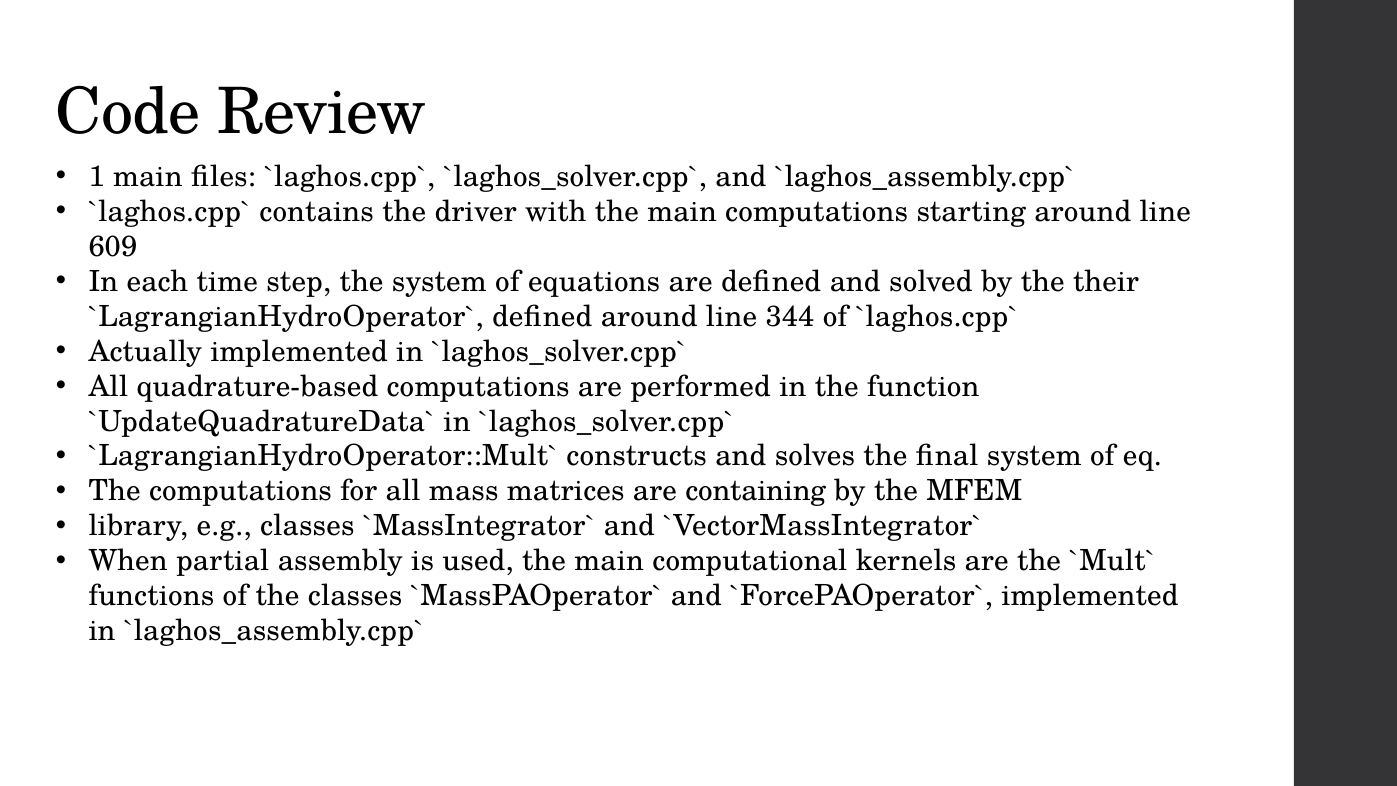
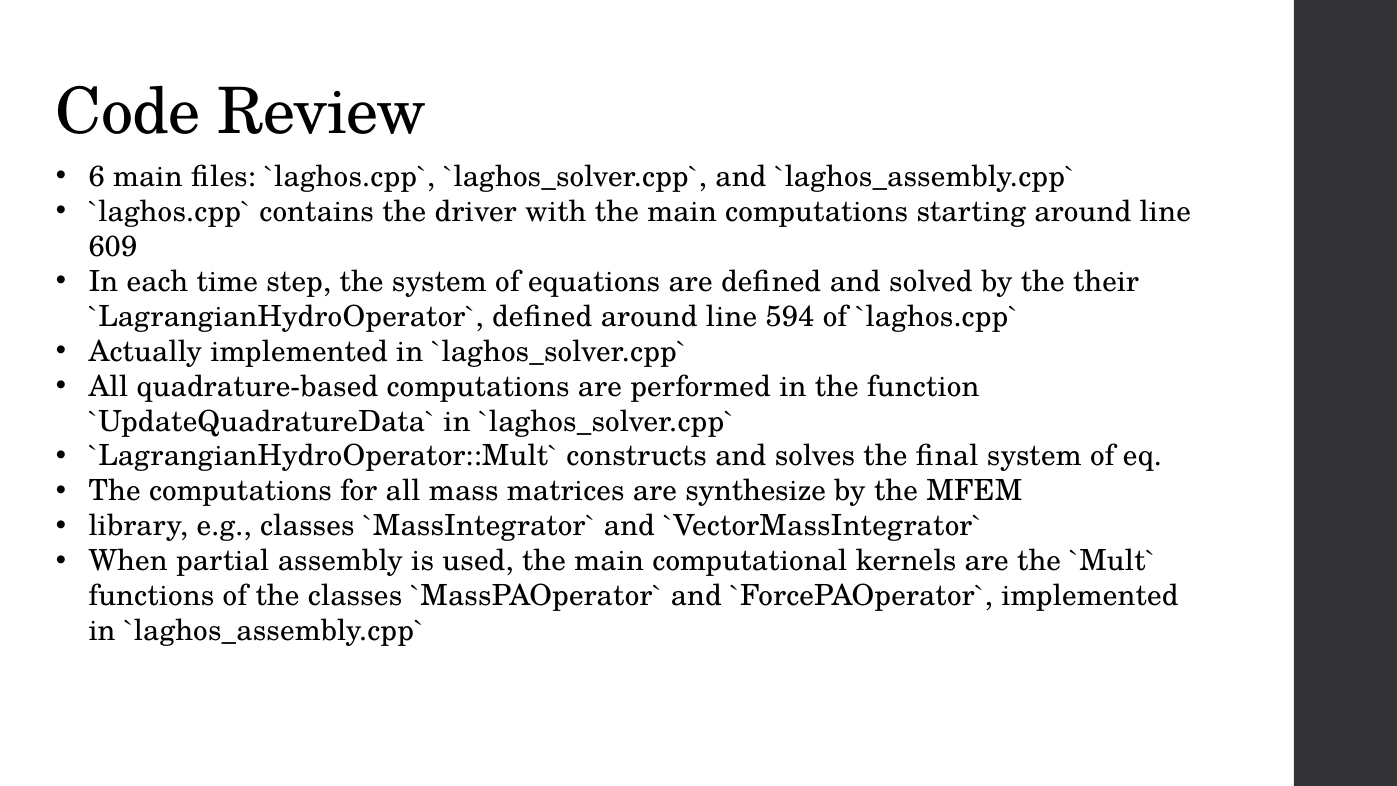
1: 1 -> 6 (97, 177)
344: 344 -> 594 (790, 316)
containing: containing -> synthesize (756, 491)
